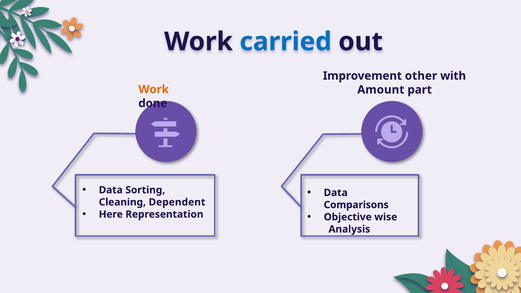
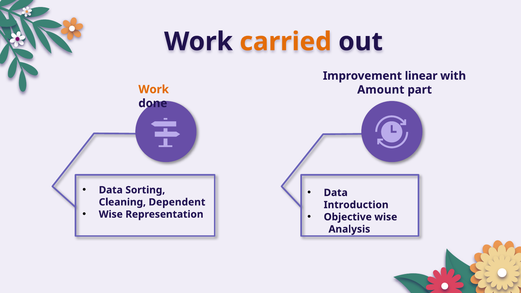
carried colour: blue -> orange (286, 42)
other: other -> linear (421, 76)
Comparisons: Comparisons -> Introduction (356, 205)
Here: Here -> Wise (111, 214)
